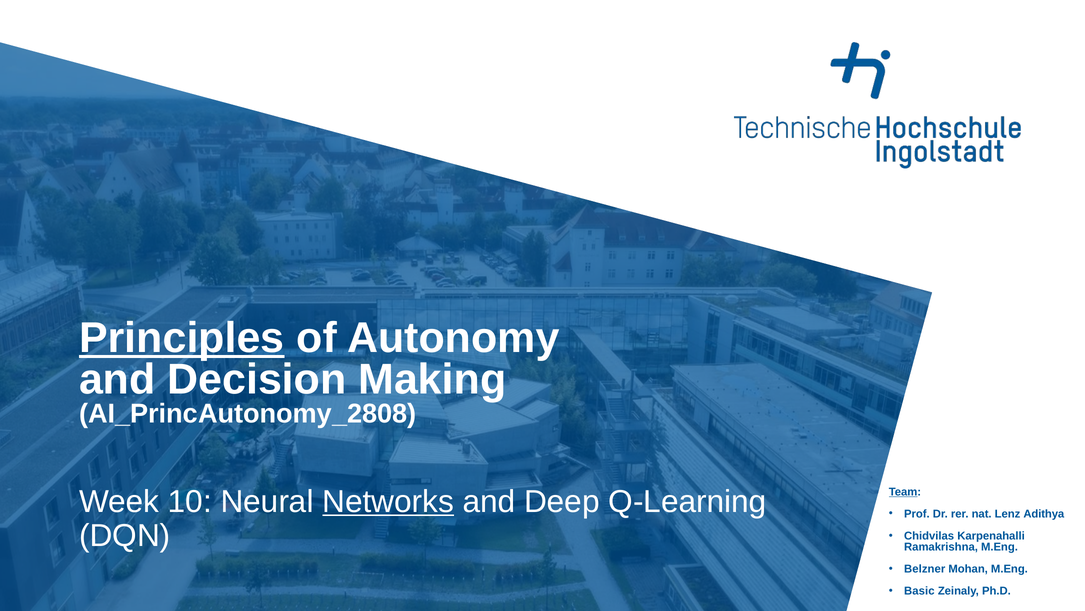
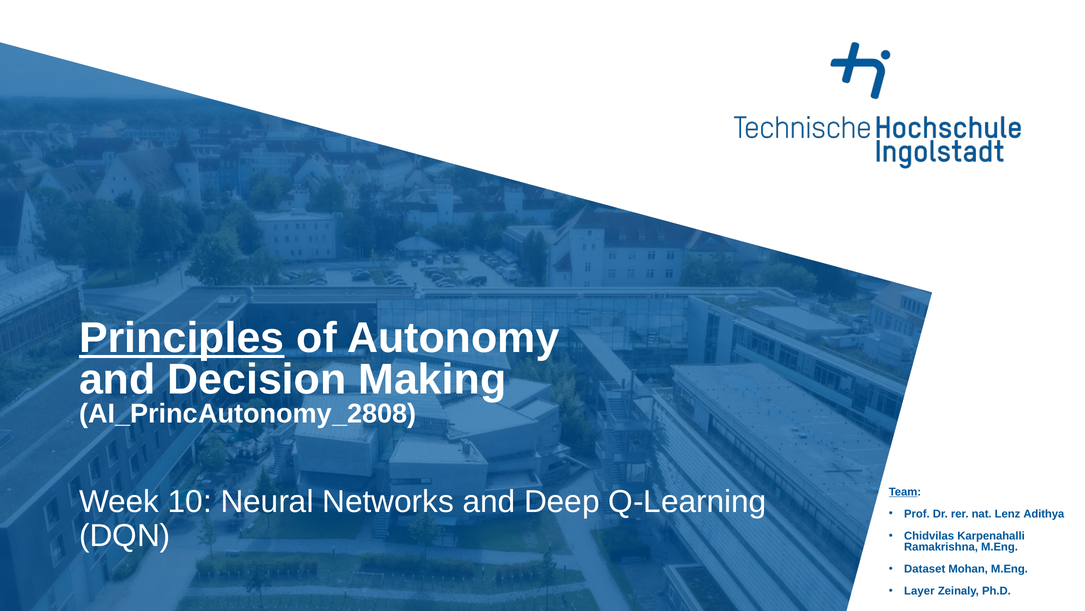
Networks underline: present -> none (388, 501)
Belzner: Belzner -> Dataset (925, 568)
Basic: Basic -> Layer (919, 590)
